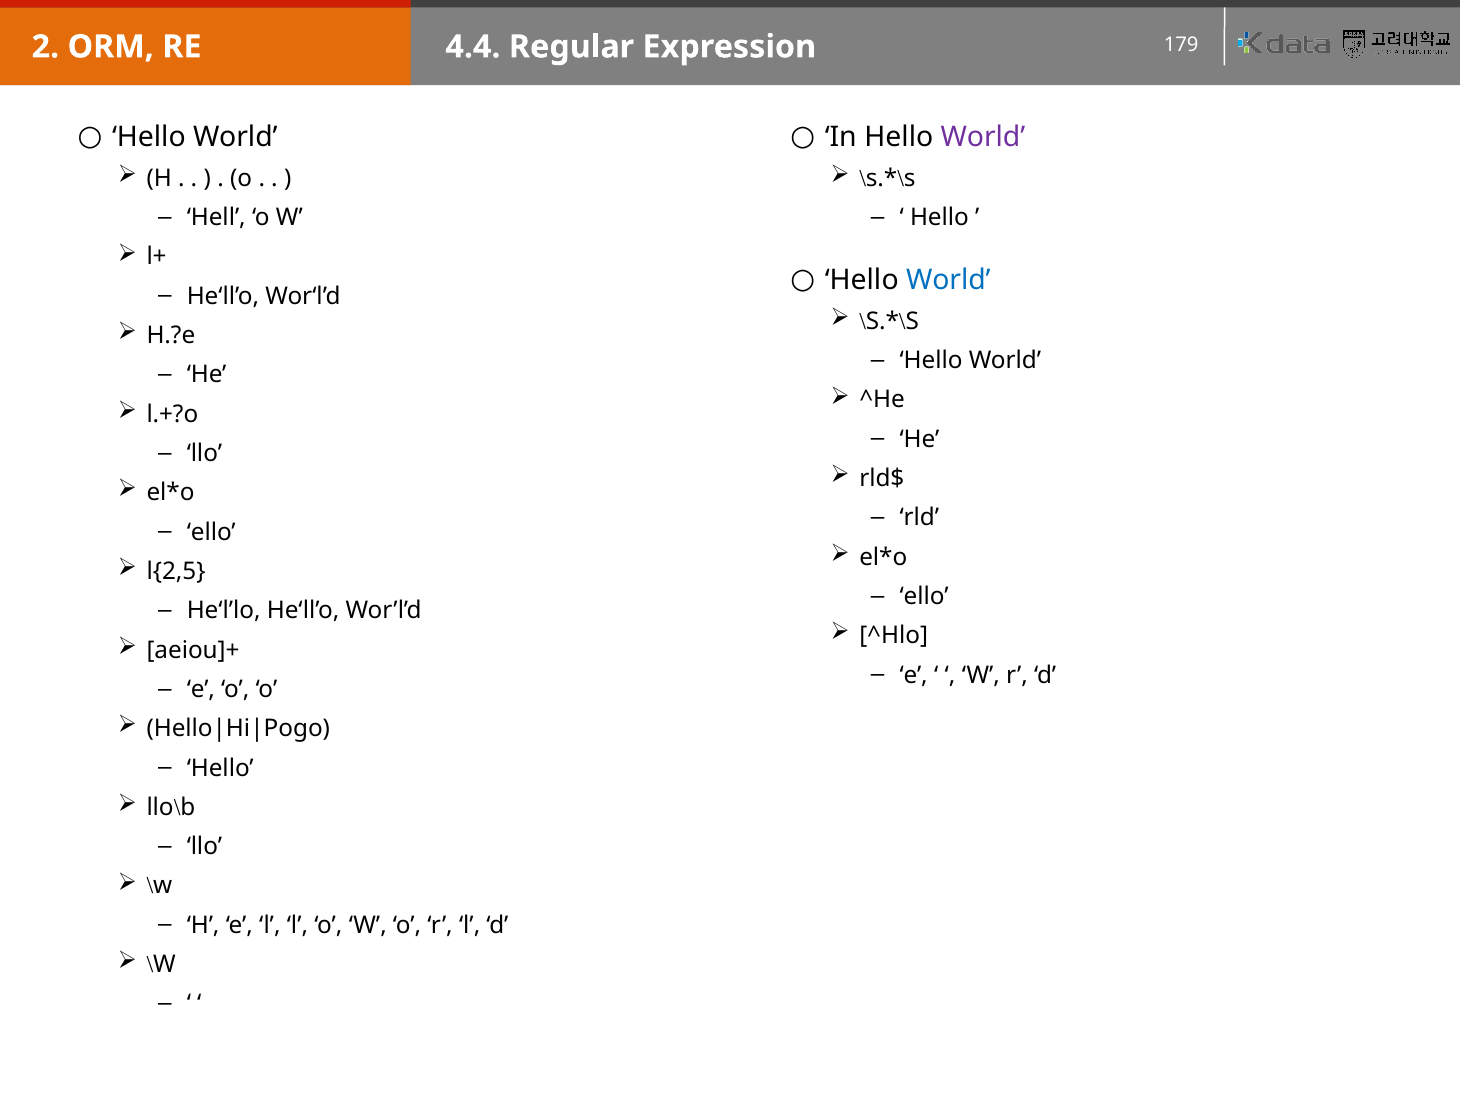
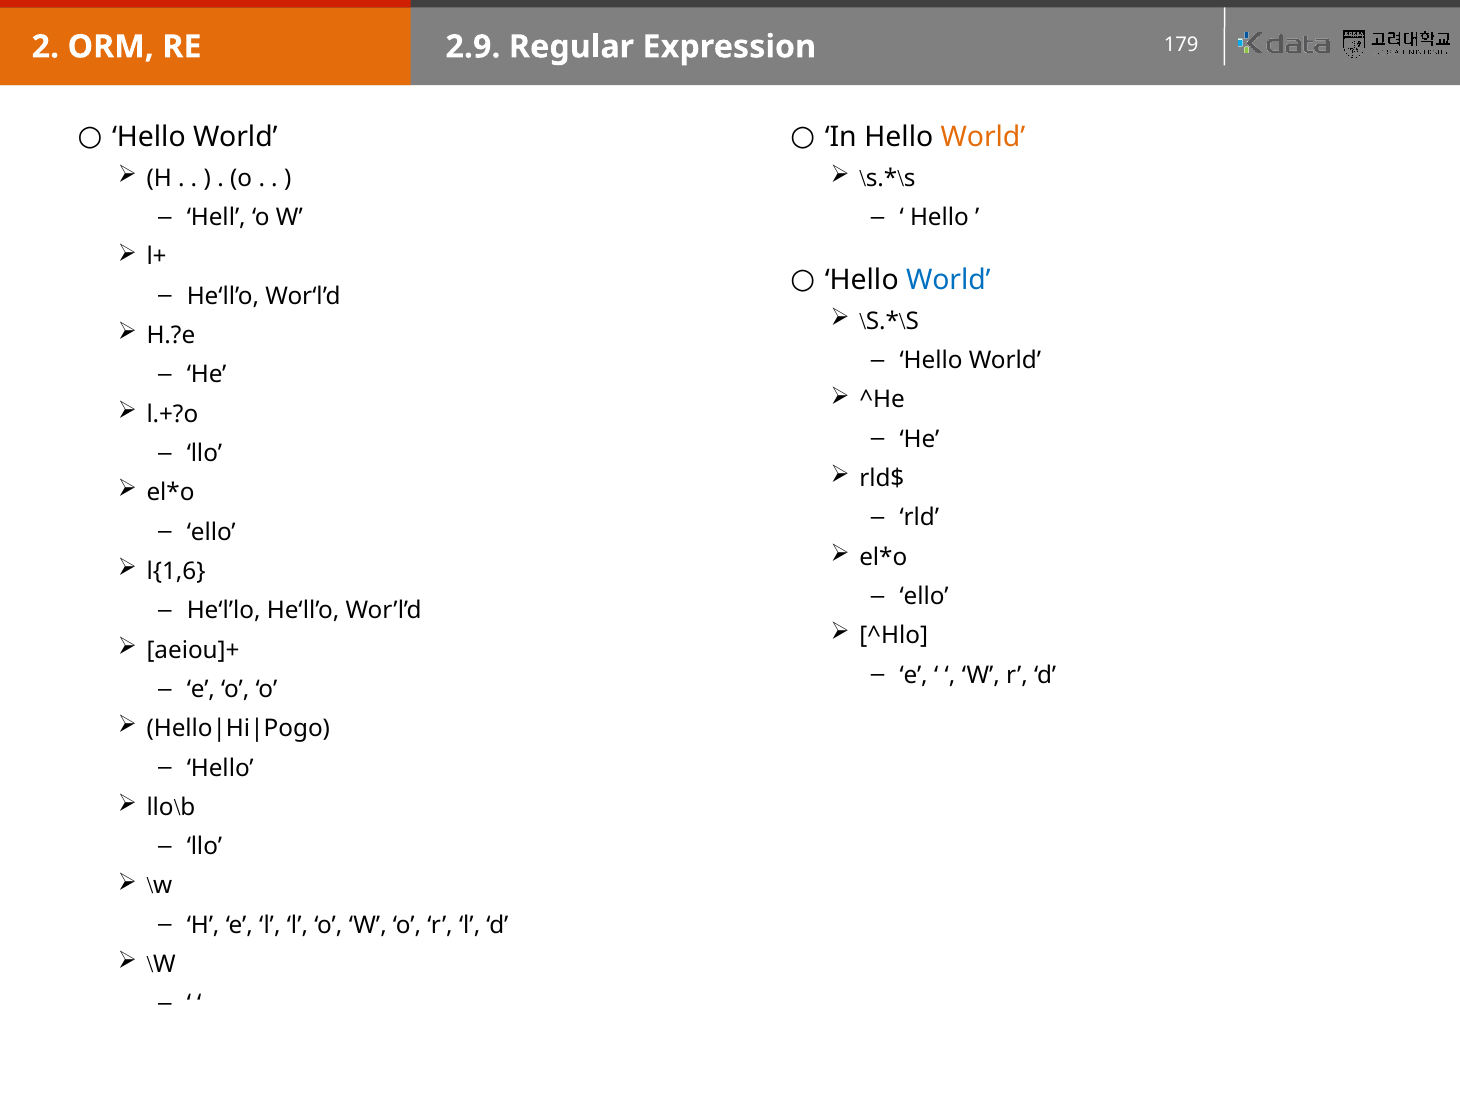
4.4: 4.4 -> 2.9 (473, 47)
World colour: purple -> orange (983, 137)
l{2,5: l{2,5 -> l{1,6 (176, 571)
